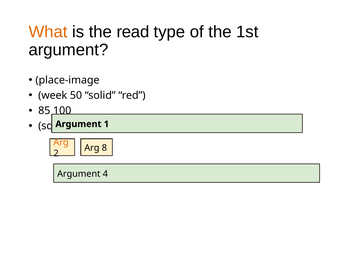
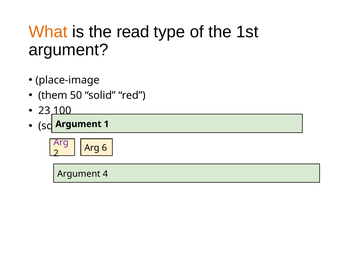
week: week -> them (53, 95)
85: 85 -> 23 (44, 111)
Arg colour: orange -> purple (61, 142)
8: 8 -> 6 (104, 148)
